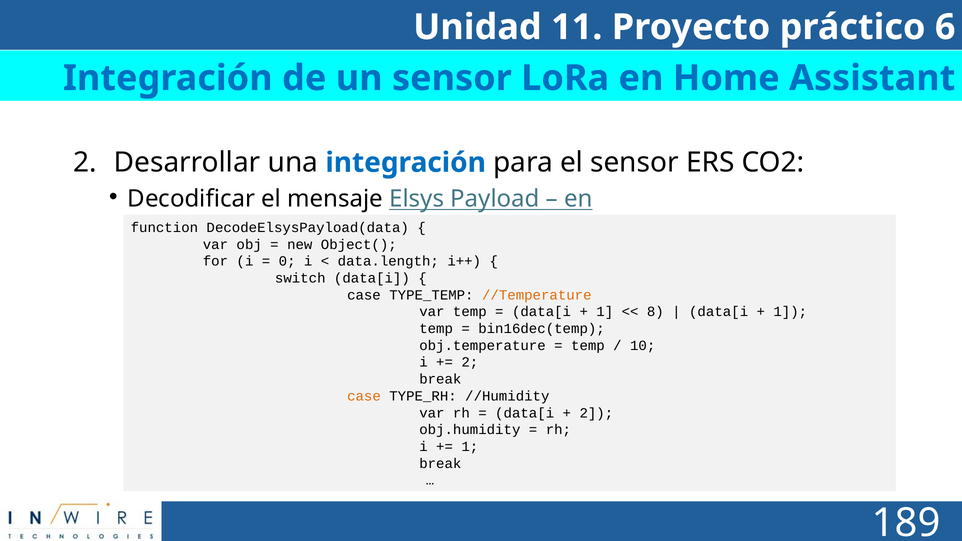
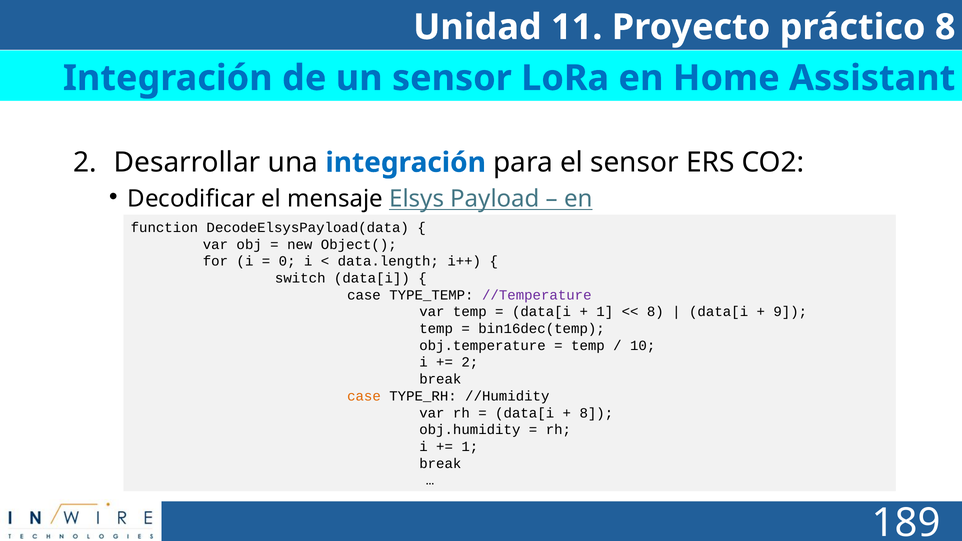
práctico 6: 6 -> 8 (945, 27)
//Temperature colour: orange -> purple (537, 295)
1: 1 -> 9 (790, 312)
2: 2 -> 8 (596, 413)
